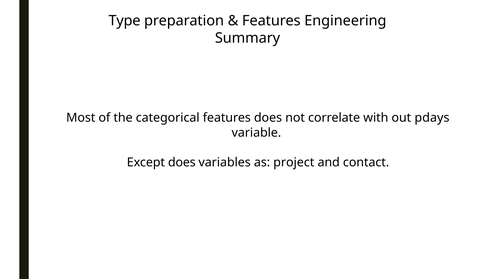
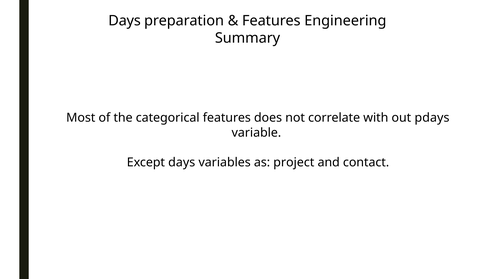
Type: Type -> Days (125, 21)
Except does: does -> days (182, 162)
